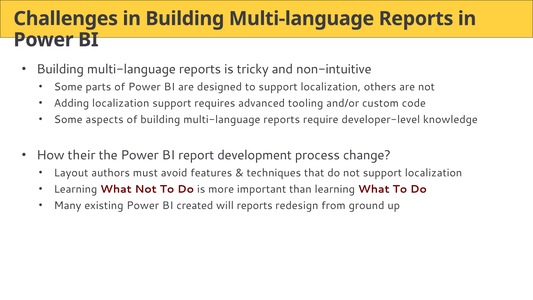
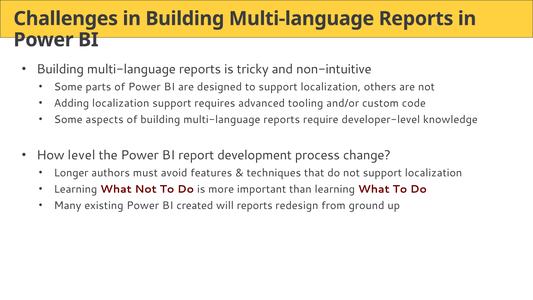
their: their -> level (82, 155)
Layout: Layout -> Longer (71, 173)
